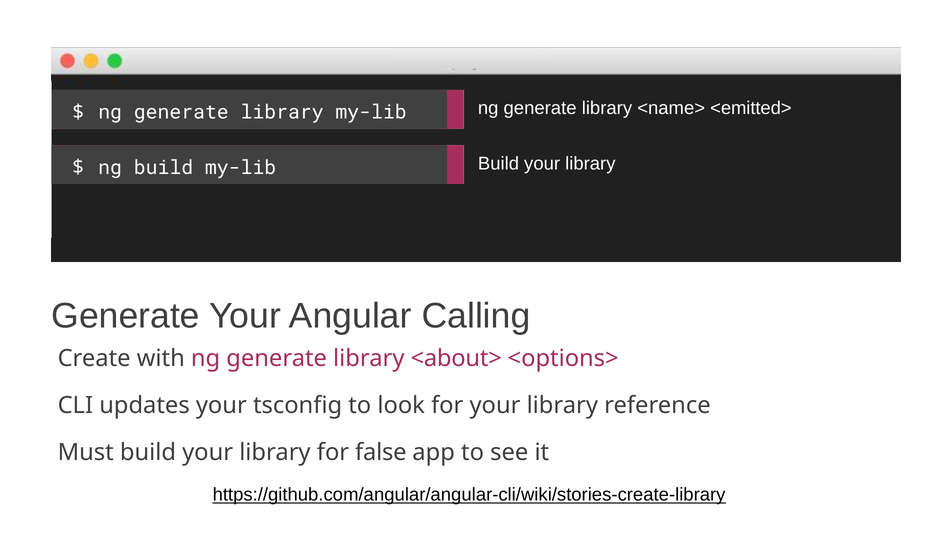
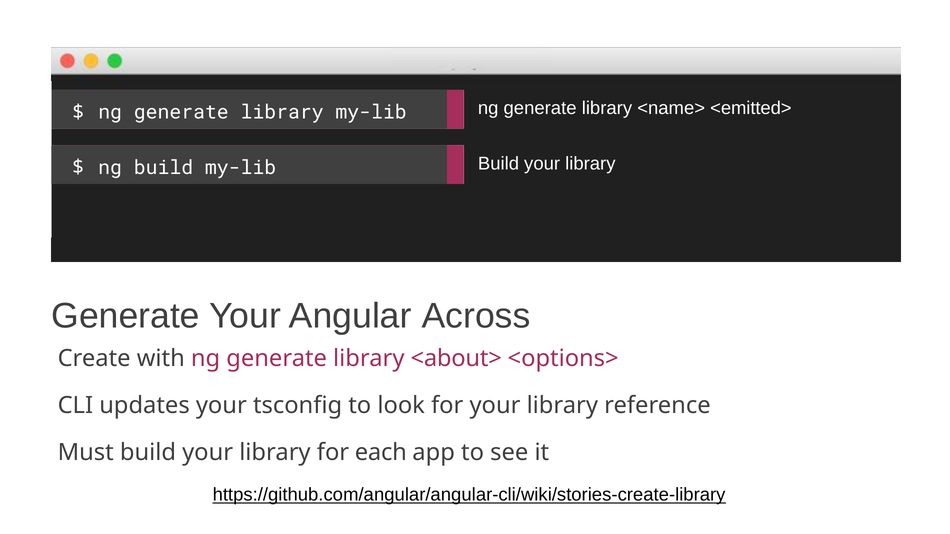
Calling: Calling -> Across (476, 316)
false: false -> each (381, 453)
